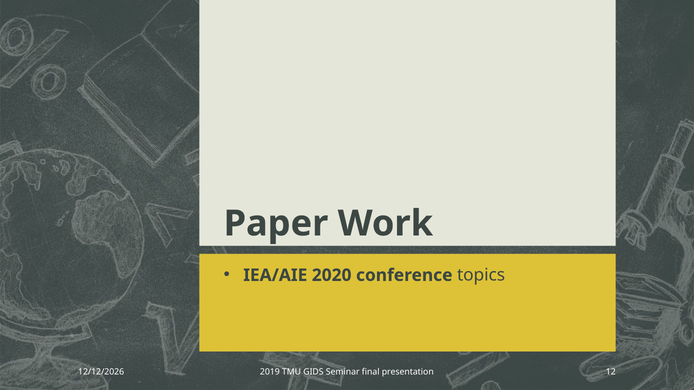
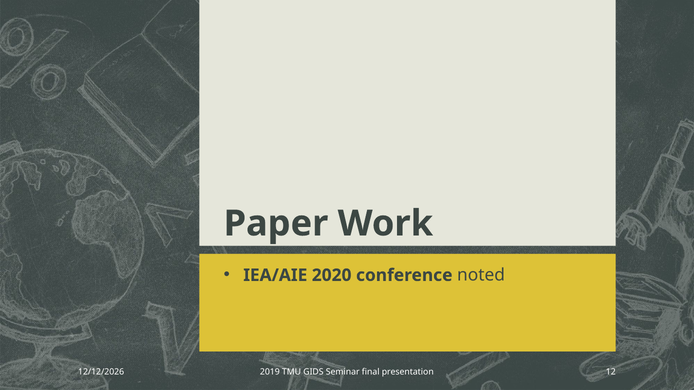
topics: topics -> noted (481, 275)
